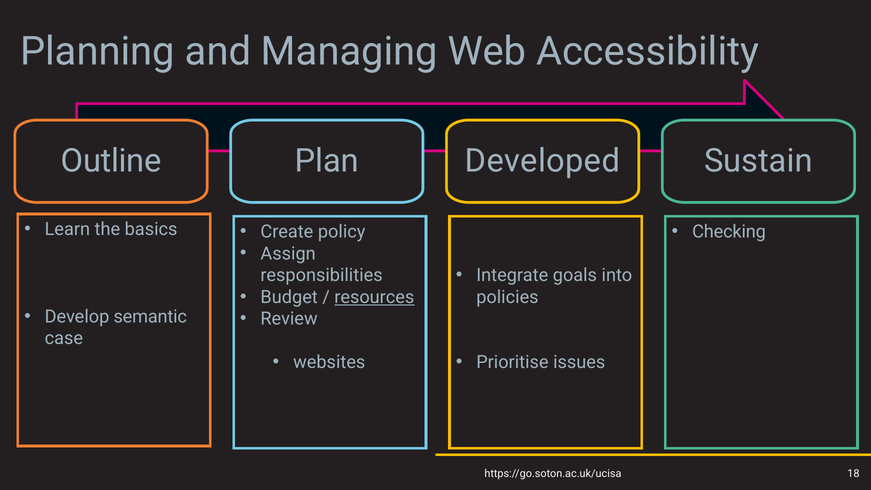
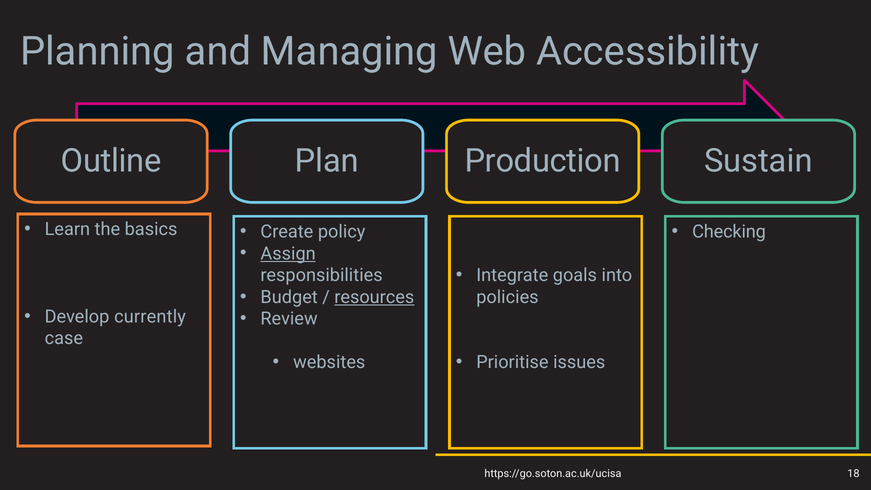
Developed: Developed -> Production (543, 161)
Assign underline: none -> present (288, 253)
semantic: semantic -> currently (150, 317)
